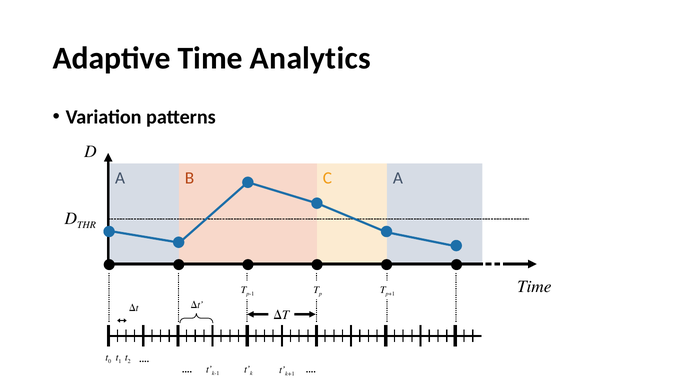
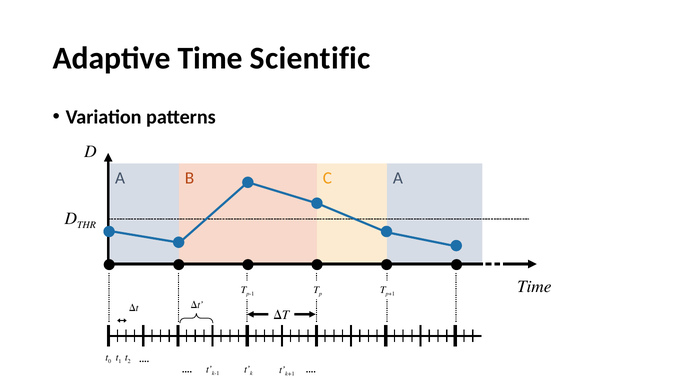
Analytics: Analytics -> Scientific (310, 58)
